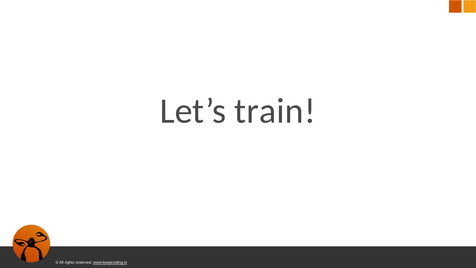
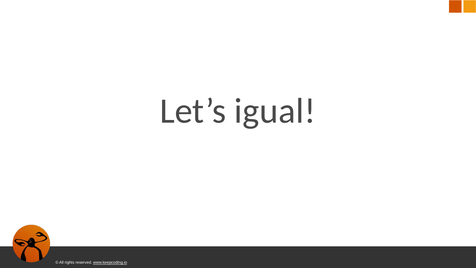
train: train -> igual (275, 111)
